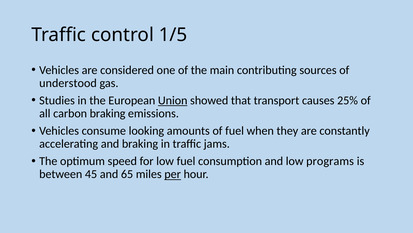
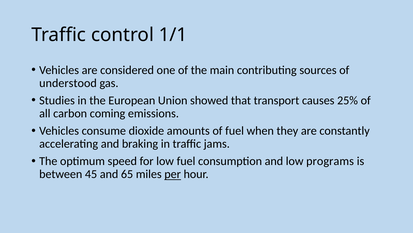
1/5: 1/5 -> 1/1 (173, 35)
Union underline: present -> none (173, 100)
carbon braking: braking -> coming (108, 113)
looking: looking -> dioxide (146, 130)
